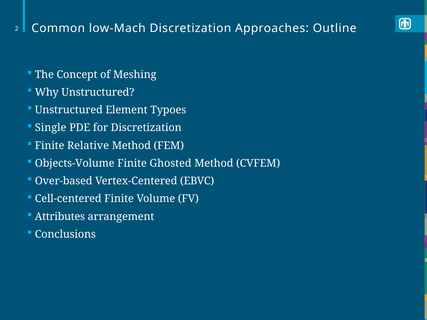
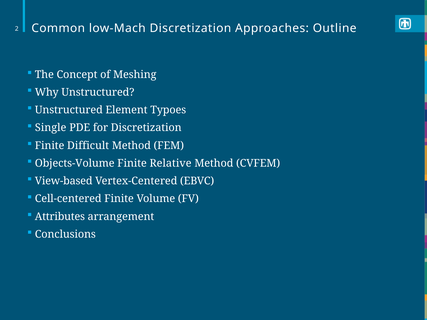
Relative: Relative -> Difficult (88, 146)
Ghosted: Ghosted -> Relative (171, 163)
Over-based: Over-based -> View-based (64, 181)
